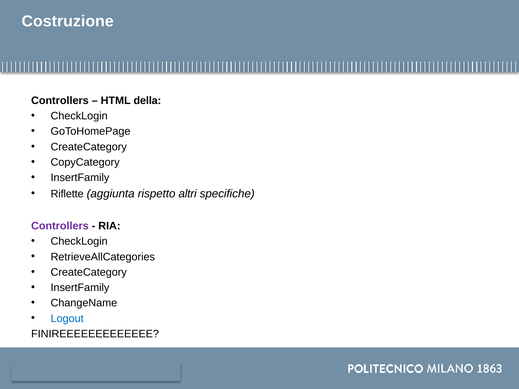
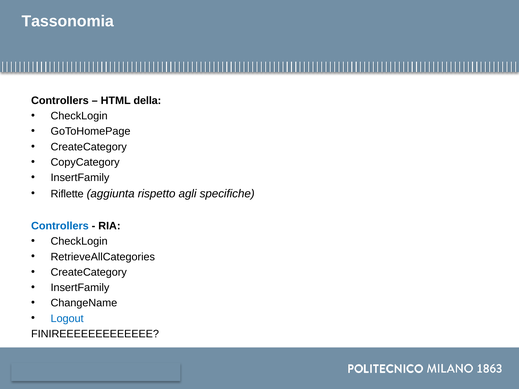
Costruzione: Costruzione -> Tassonomia (68, 21)
altri: altri -> agli (188, 194)
Controllers colour: purple -> blue (60, 226)
